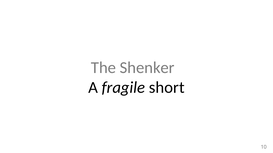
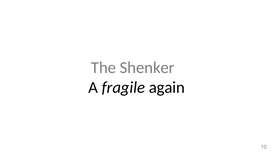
short: short -> again (167, 88)
